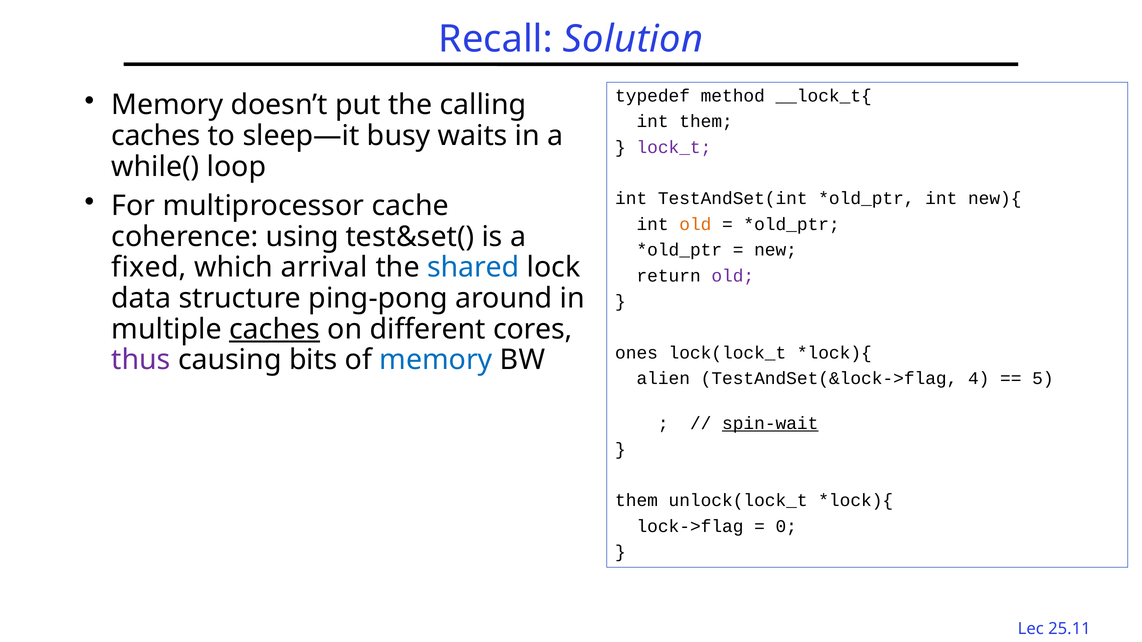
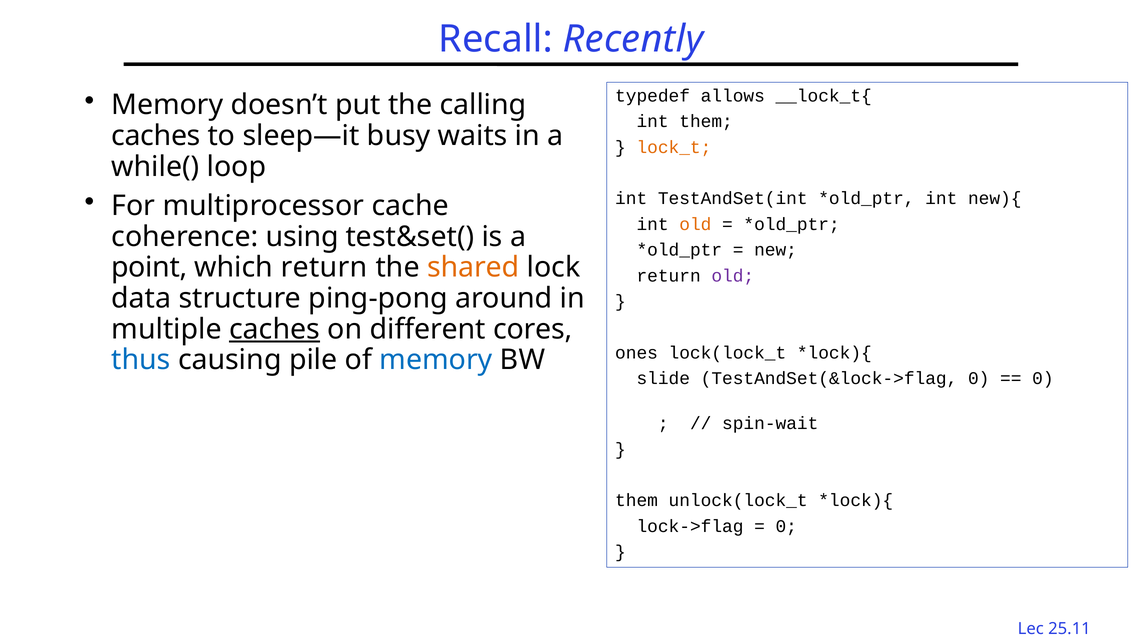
Solution: Solution -> Recently (633, 39)
method: method -> allows (733, 96)
lock_t colour: purple -> orange (674, 147)
fixed: fixed -> point (149, 268)
which arrival: arrival -> return (324, 268)
shared colour: blue -> orange (473, 268)
thus colour: purple -> blue (141, 360)
bits: bits -> pile (313, 360)
alien: alien -> slide (663, 379)
TestAndSet(&lock->flag 4: 4 -> 0 (979, 379)
5: 5 -> 0 (1043, 379)
spin-wait underline: present -> none (770, 424)
